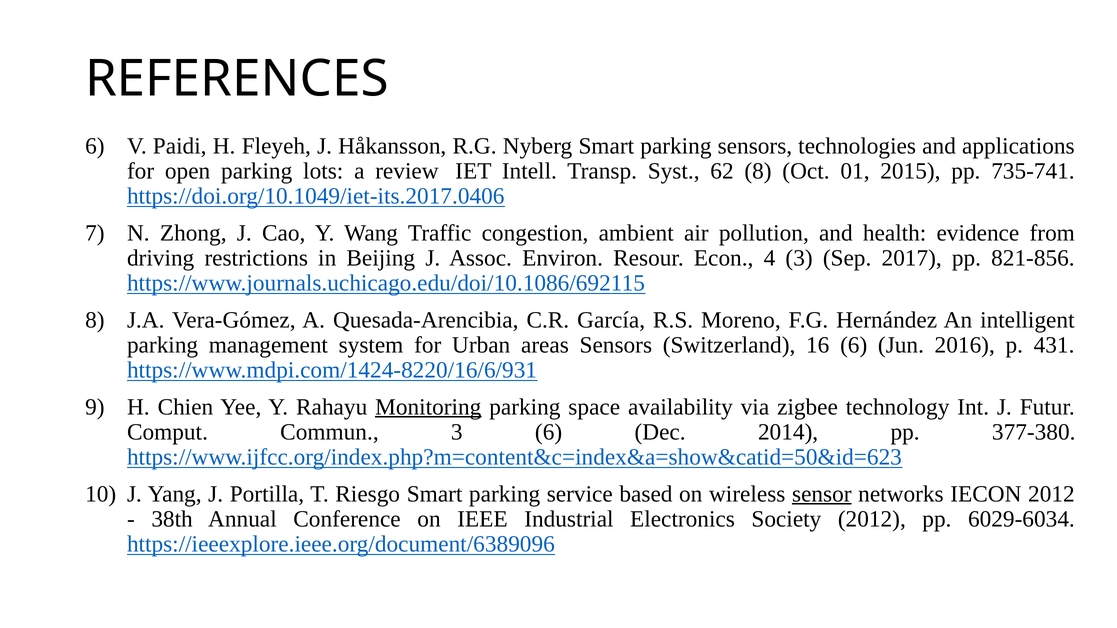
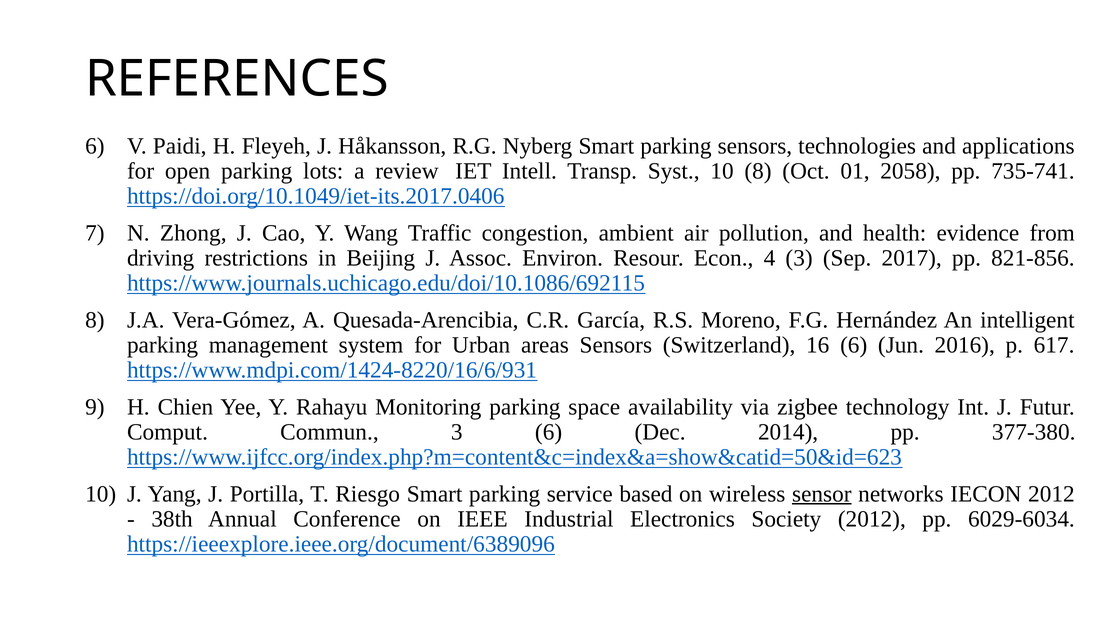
Syst 62: 62 -> 10 (722, 171)
2015: 2015 -> 2058 (910, 171)
431: 431 -> 617 (1054, 345)
Monitoring underline: present -> none (428, 407)
